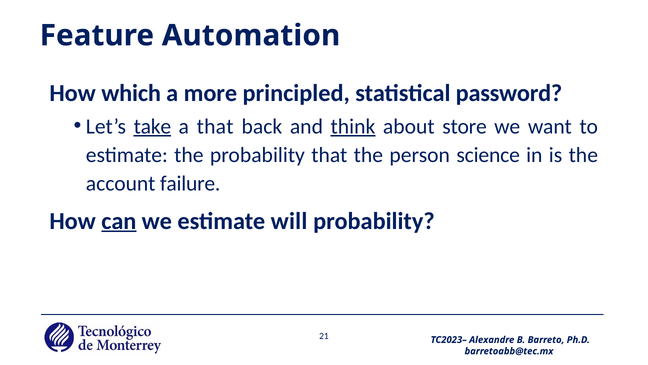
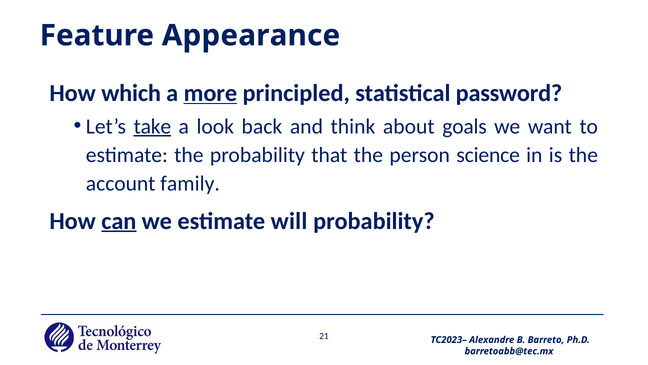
Automation: Automation -> Appearance (251, 35)
more underline: none -> present (210, 93)
a that: that -> look (215, 126)
think underline: present -> none (353, 126)
store: store -> goals (465, 126)
failure: failure -> family (190, 183)
